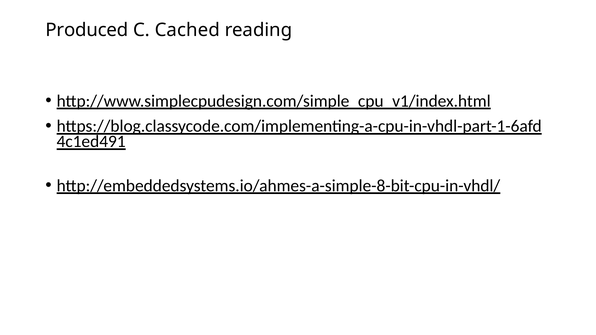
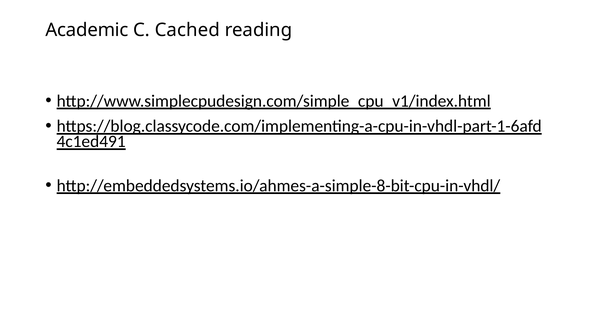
Produced: Produced -> Academic (87, 30)
